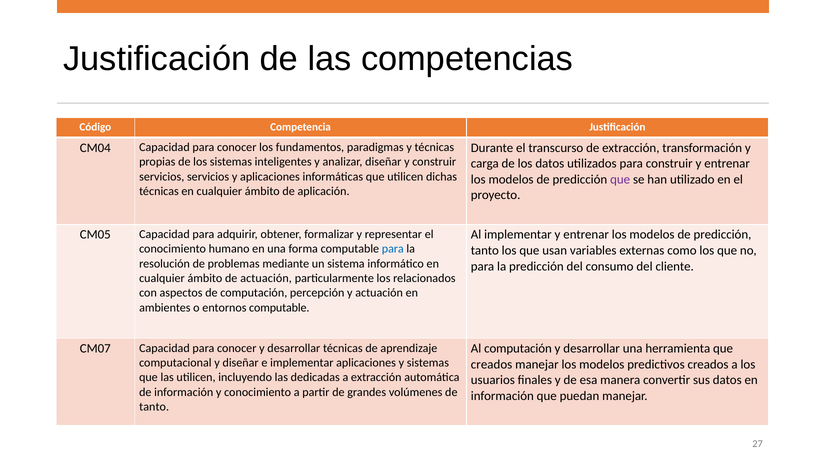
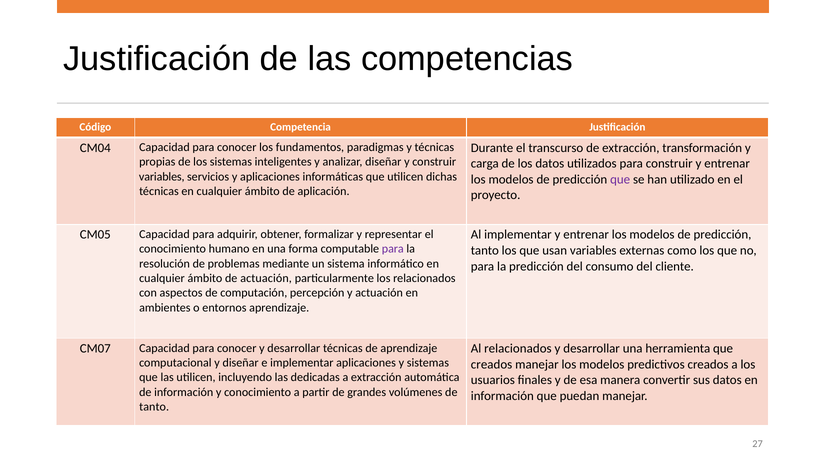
servicios: servicios -> variables (162, 176)
para colour: blue -> purple (393, 249)
entornos computable: computable -> aprendizaje (279, 307)
Al computación: computación -> relacionados (518, 348)
